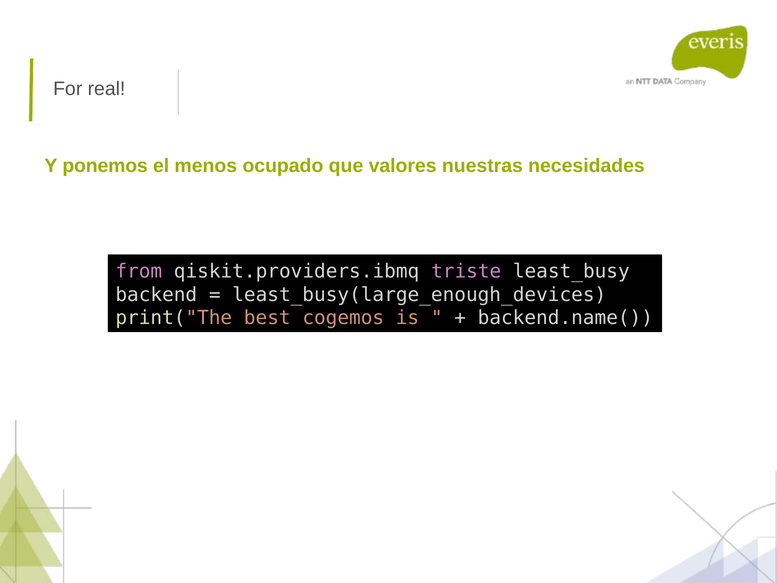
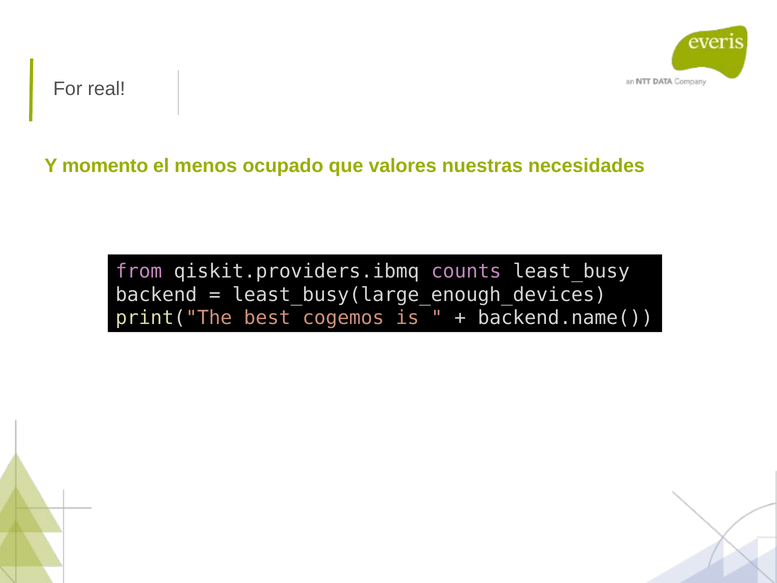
ponemos: ponemos -> momento (105, 166)
triste: triste -> counts (466, 271)
